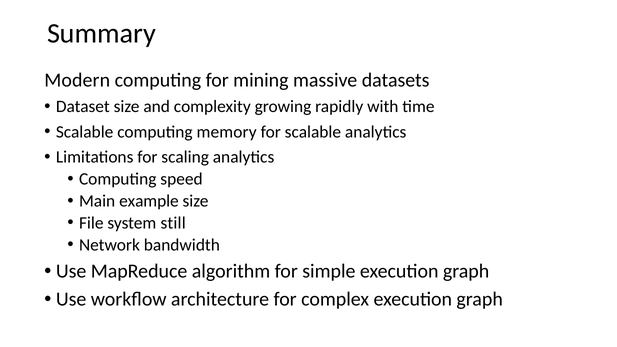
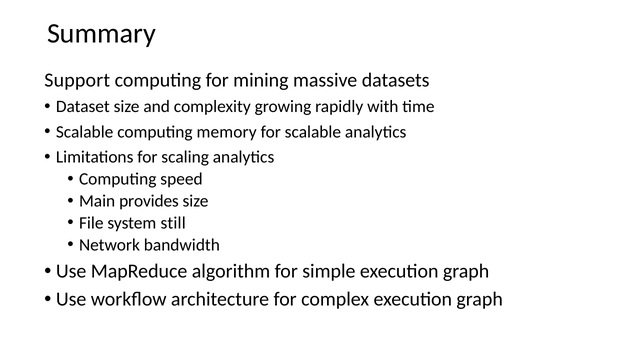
Modern: Modern -> Support (77, 80)
example: example -> provides (149, 201)
